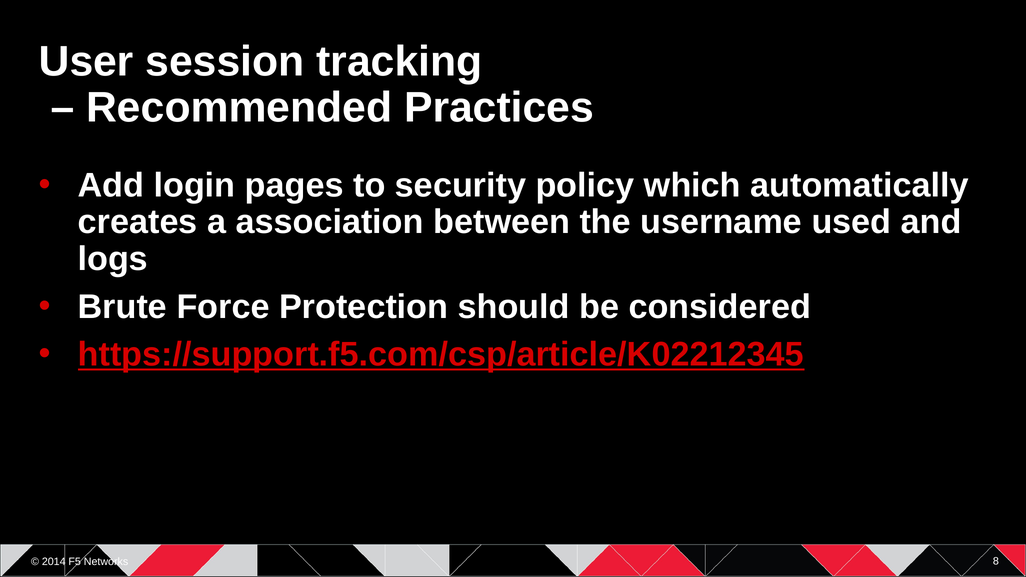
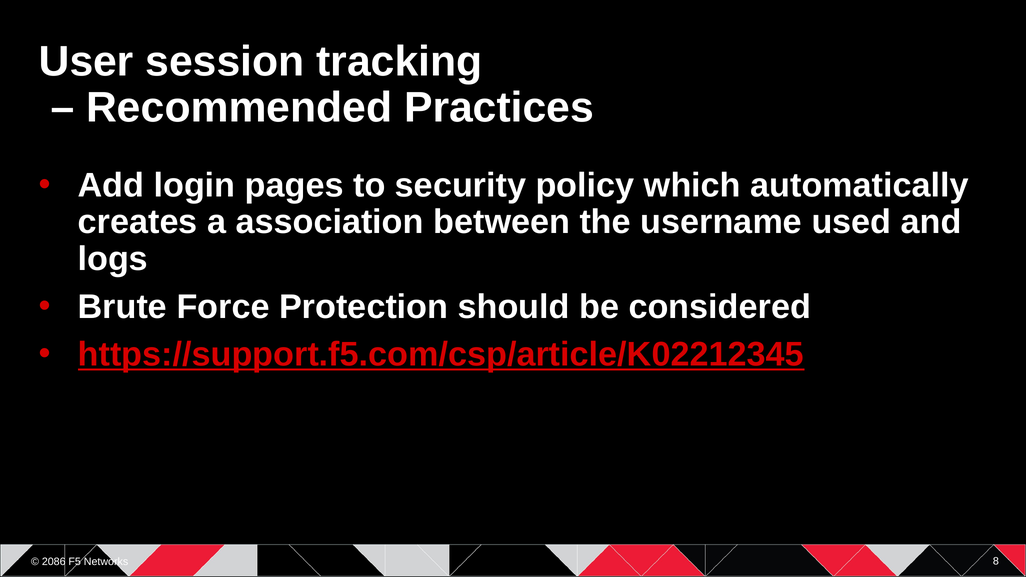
2014: 2014 -> 2086 (54, 562)
